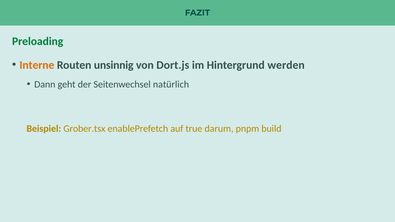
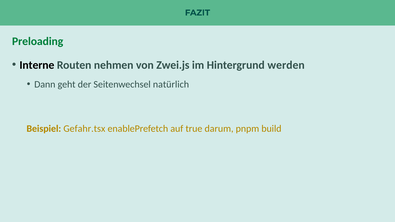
Interne colour: orange -> black (37, 65)
unsinnig: unsinnig -> nehmen (114, 65)
Dort.js: Dort.js -> Zwei.js (173, 65)
Grober.tsx: Grober.tsx -> Gefahr.tsx (84, 129)
